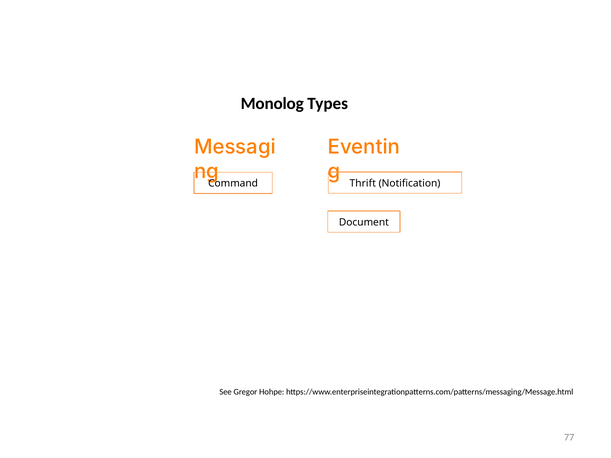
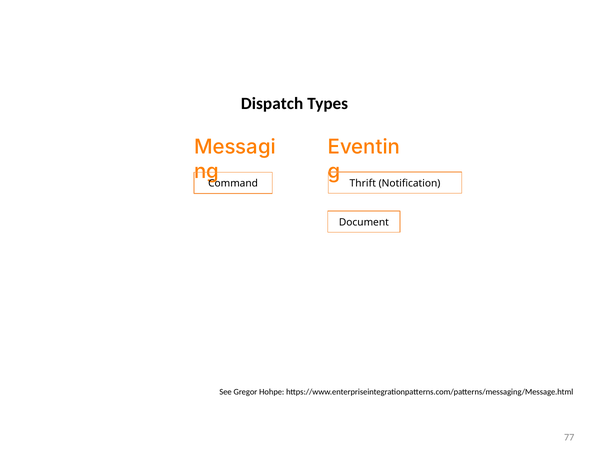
Monolog: Monolog -> Dispatch (272, 104)
